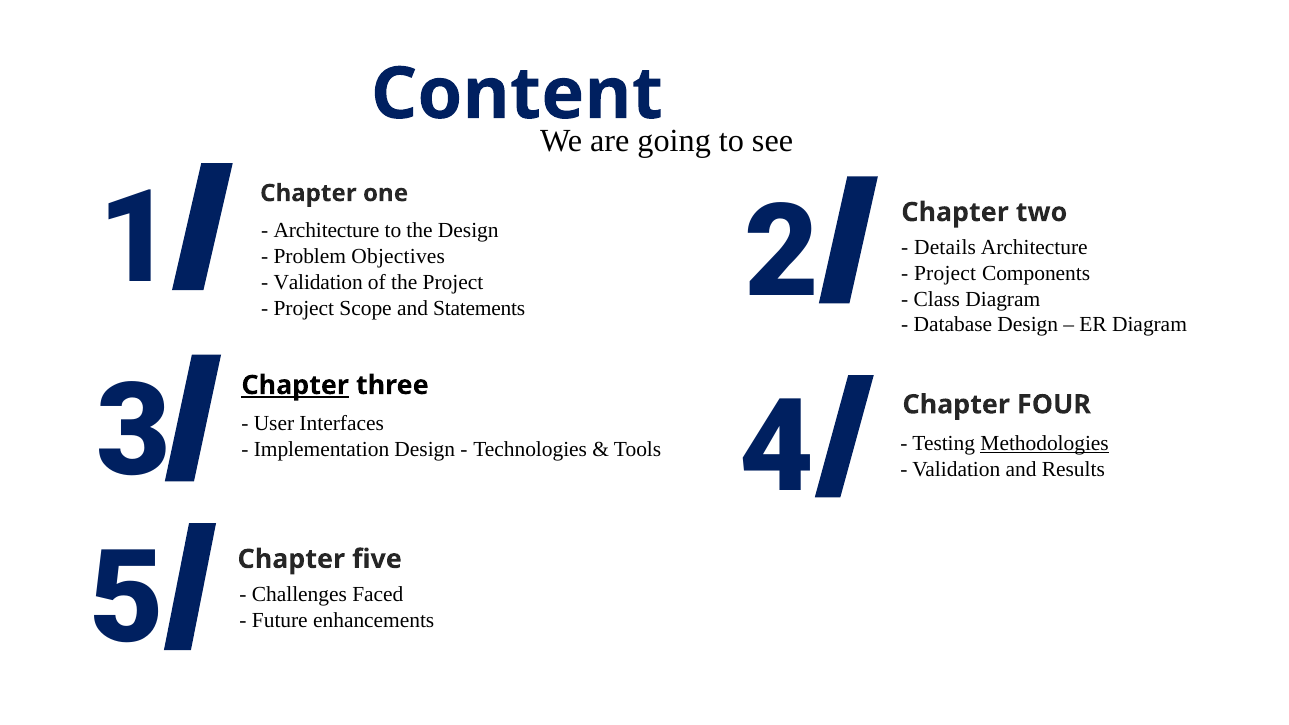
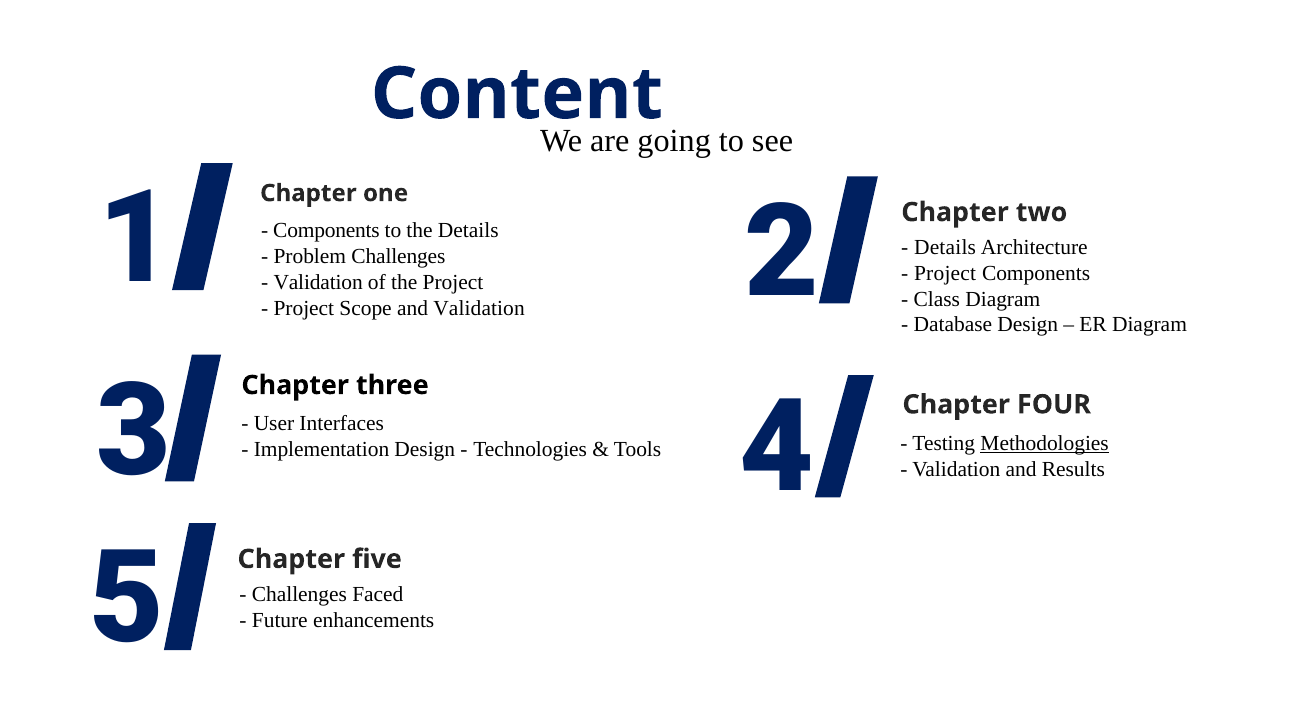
Architecture: Architecture -> Components (326, 231)
the Design: Design -> Details (468, 231)
Problem Objectives: Objectives -> Challenges (398, 257)
and Statements: Statements -> Validation (479, 308)
Chapter underline: present -> none (295, 385)
